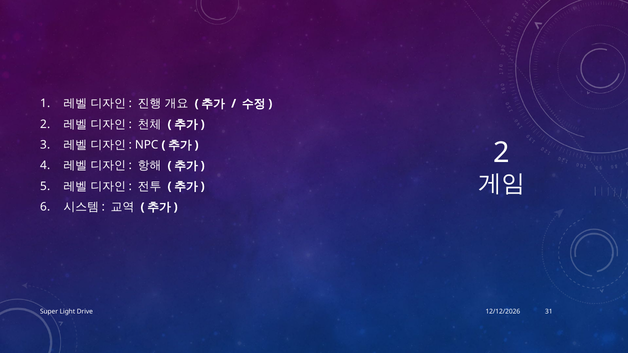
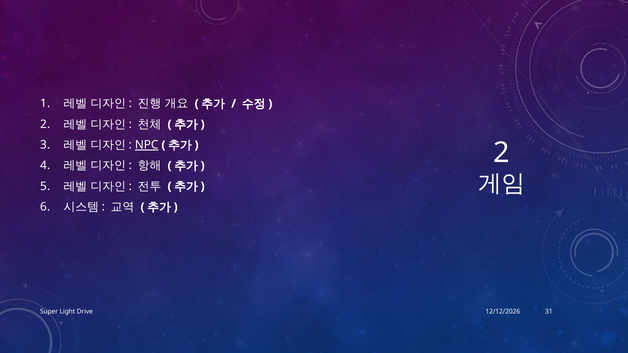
NPC underline: none -> present (147, 145)
